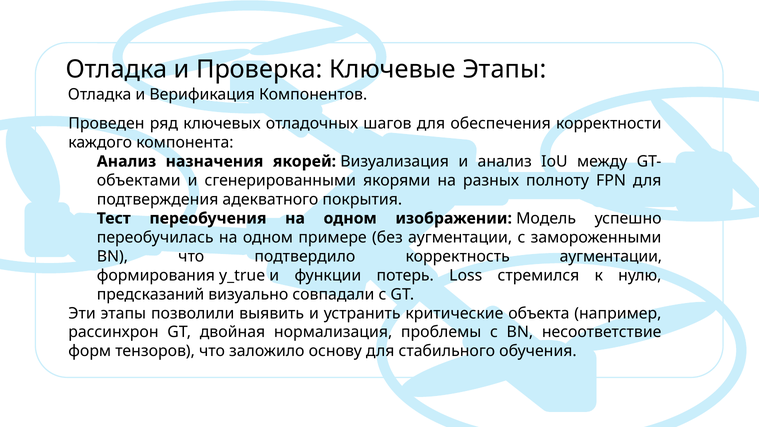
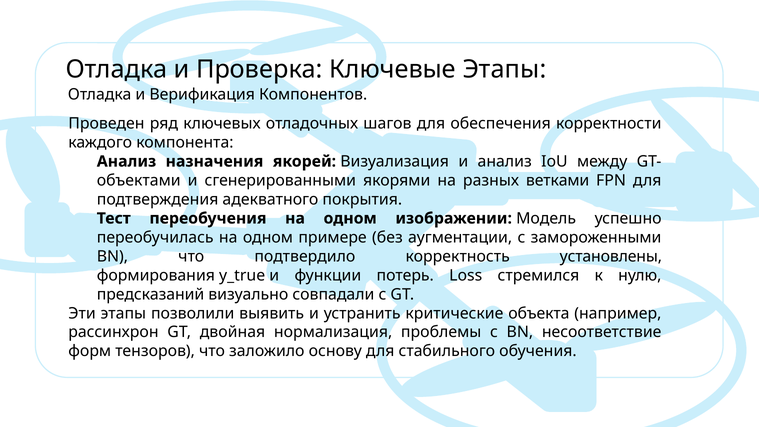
полноту: полноту -> ветками (558, 180)
корректность аугментации: аугментации -> установлены (611, 256)
